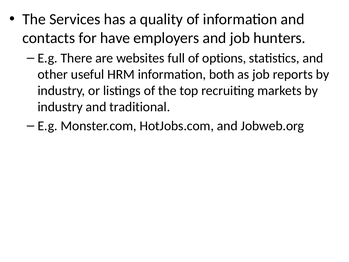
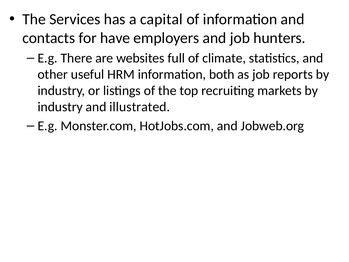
quality: quality -> capital (161, 19)
options: options -> climate (224, 58)
traditional: traditional -> illustrated (140, 107)
